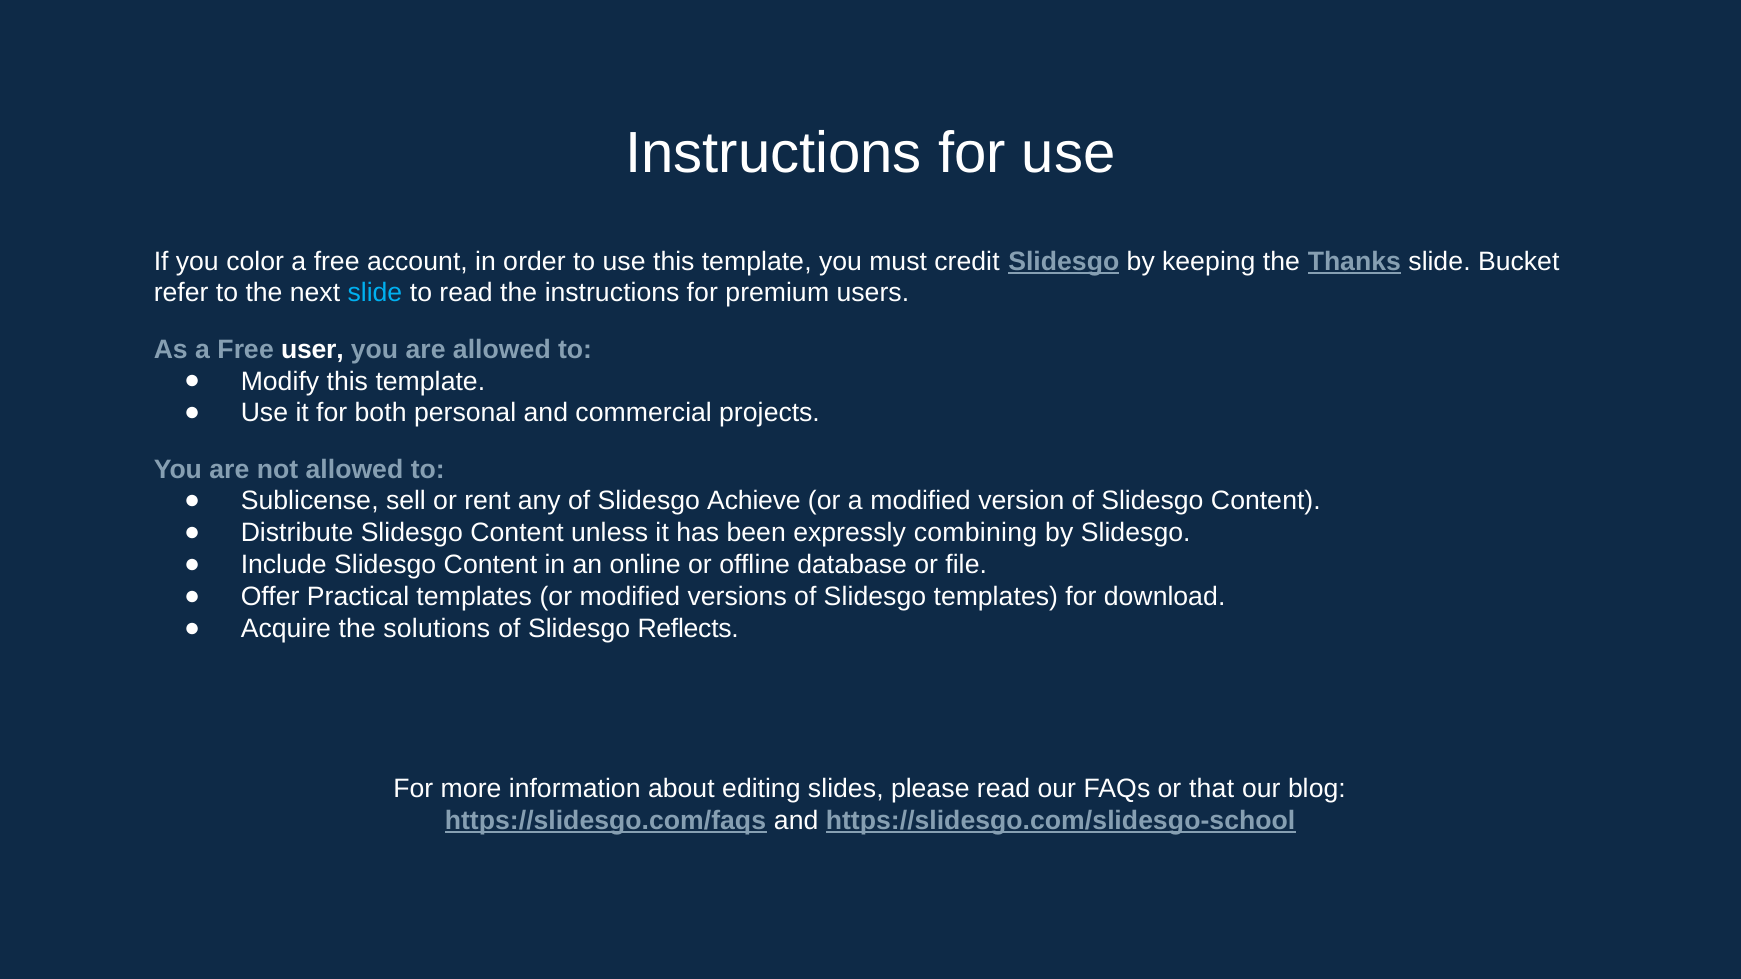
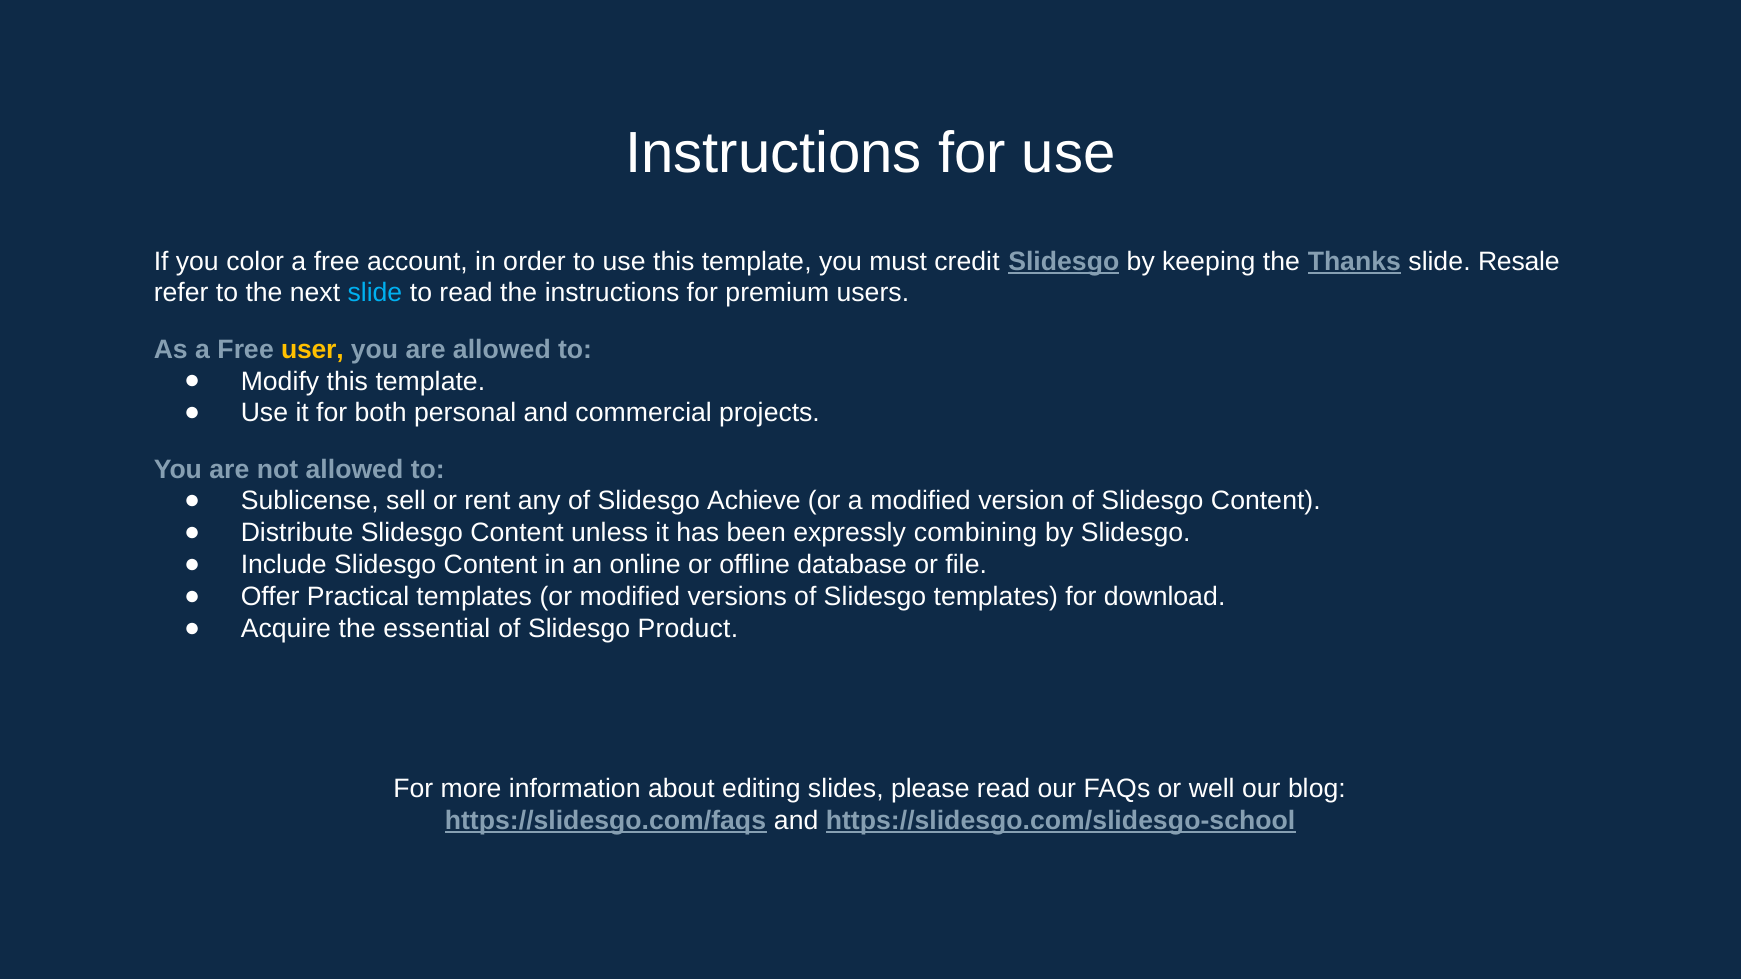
Bucket: Bucket -> Resale (1519, 261)
user colour: white -> yellow (312, 349)
solutions: solutions -> essential (437, 629)
Reflects: Reflects -> Product (688, 629)
that: that -> well (1212, 789)
